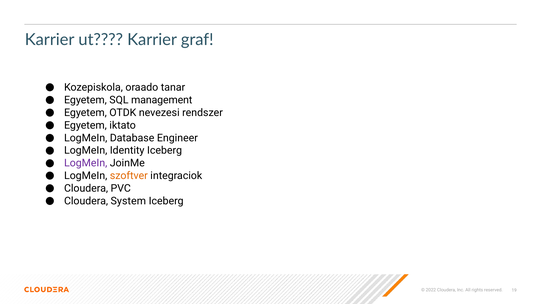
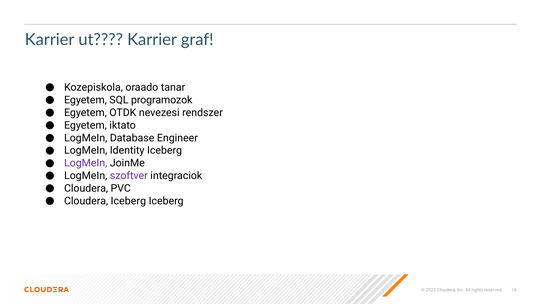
management: management -> programozok (162, 100)
szoftver colour: orange -> purple (129, 176)
Cloudera System: System -> Iceberg (128, 201)
